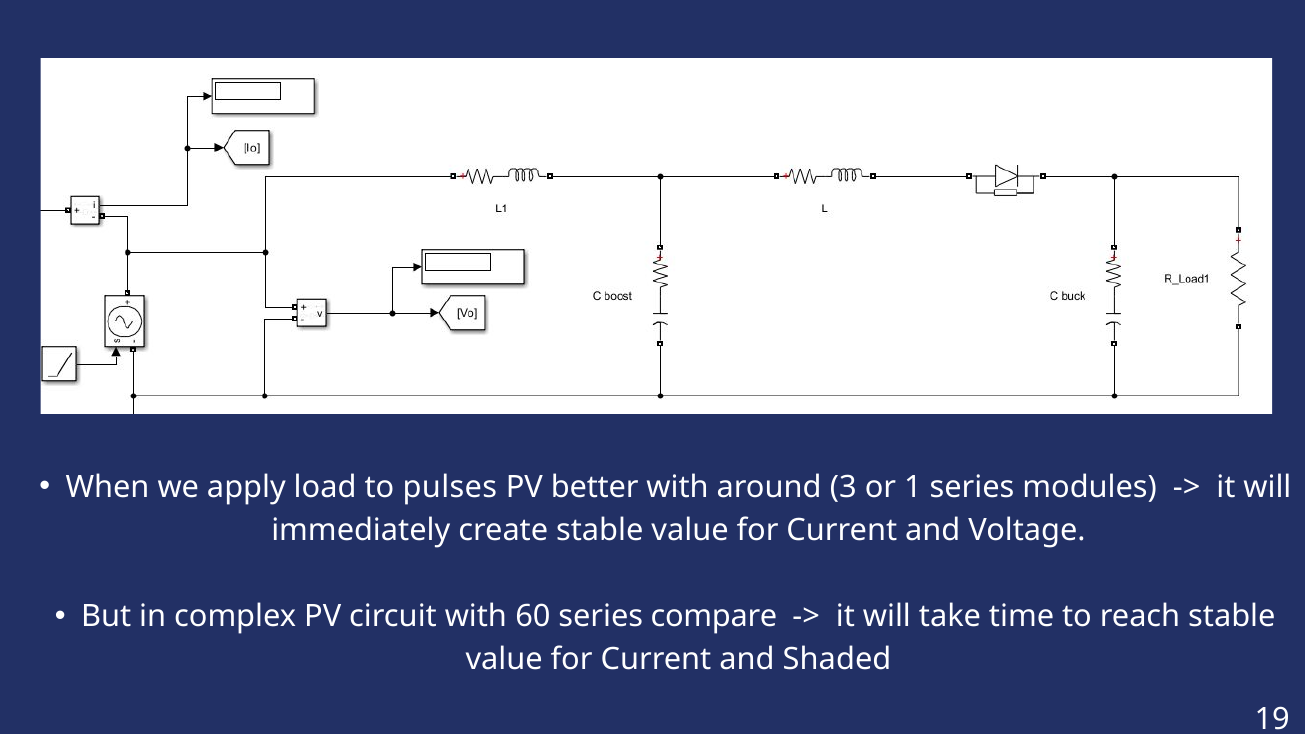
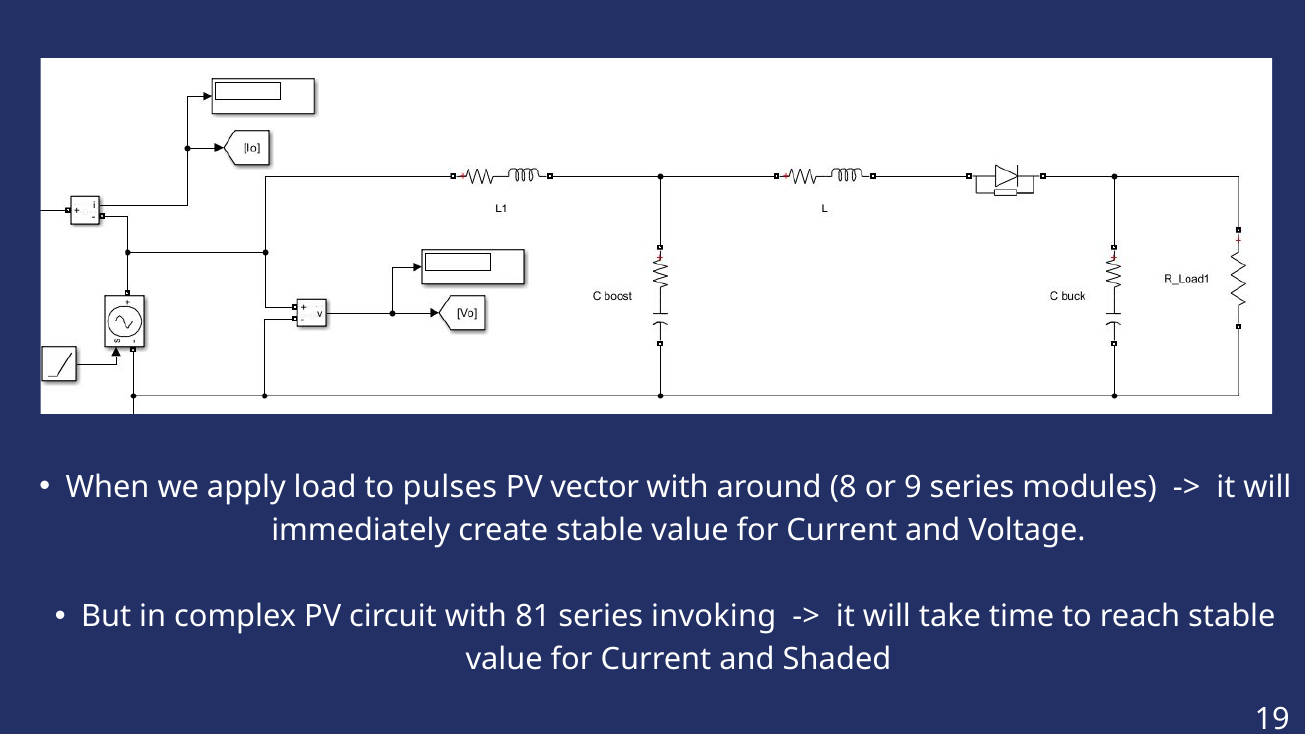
better: better -> vector (595, 487)
3: 3 -> 8 (843, 487)
1: 1 -> 9 (913, 487)
60: 60 -> 81 (533, 617)
compare: compare -> invoking (714, 617)
